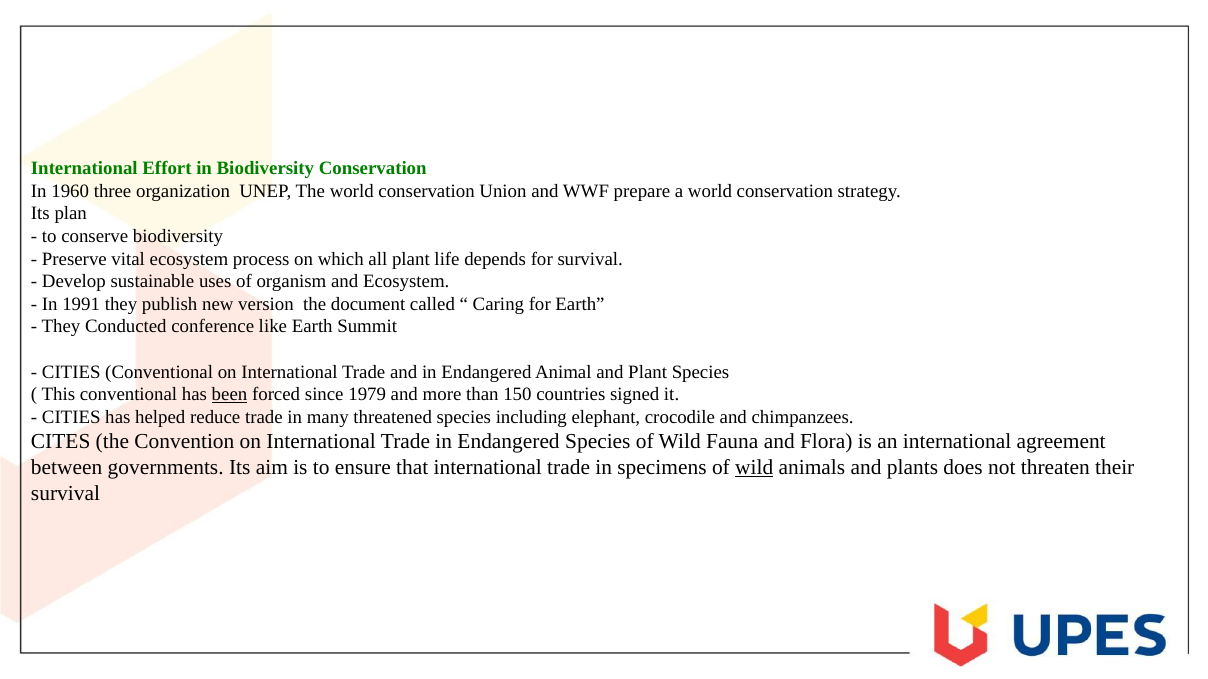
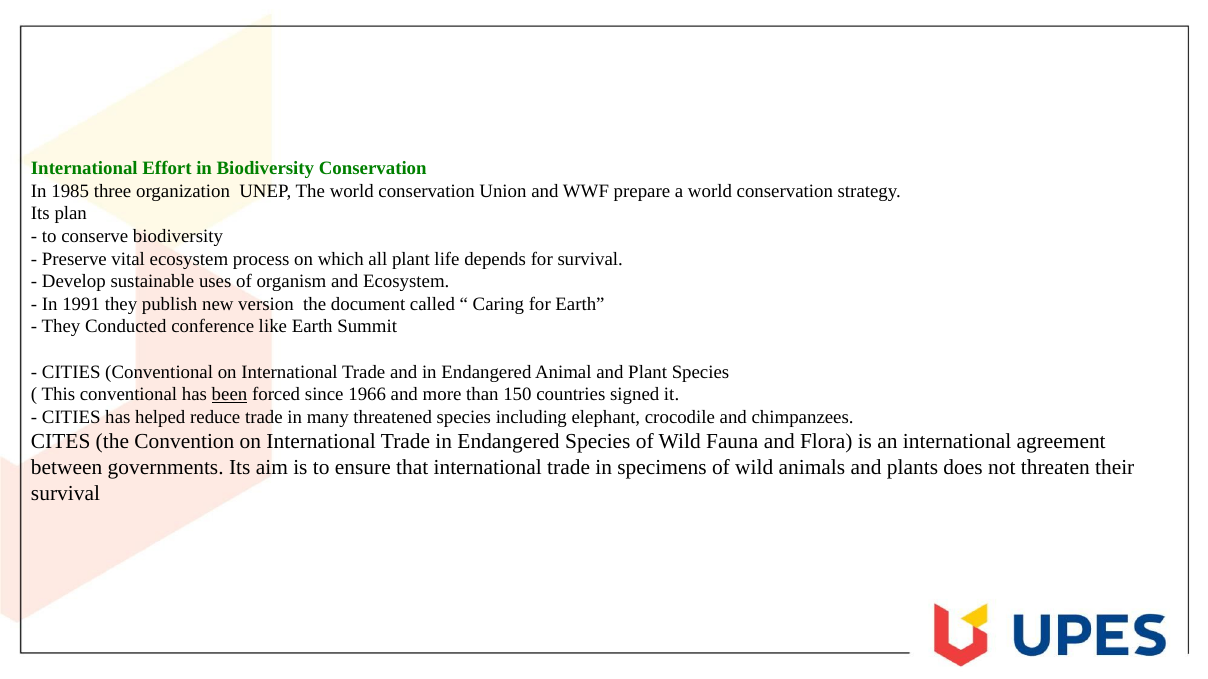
1960: 1960 -> 1985 (70, 191)
1979: 1979 -> 1966 (367, 395)
wild underline: present -> none (754, 468)
